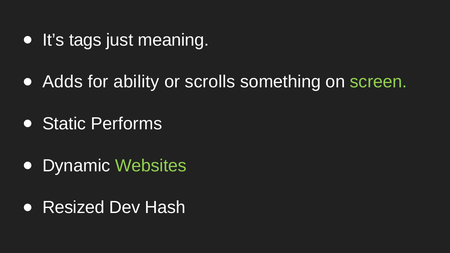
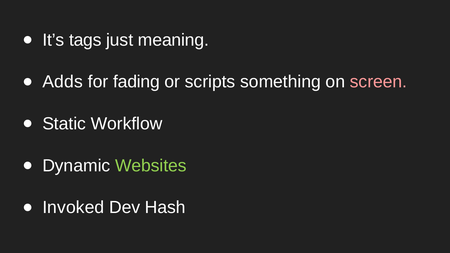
ability: ability -> fading (137, 82)
scrolls: scrolls -> scripts (210, 82)
screen colour: light green -> pink (379, 82)
Performs: Performs -> Workflow (127, 124)
Resized: Resized -> Invoked (73, 208)
